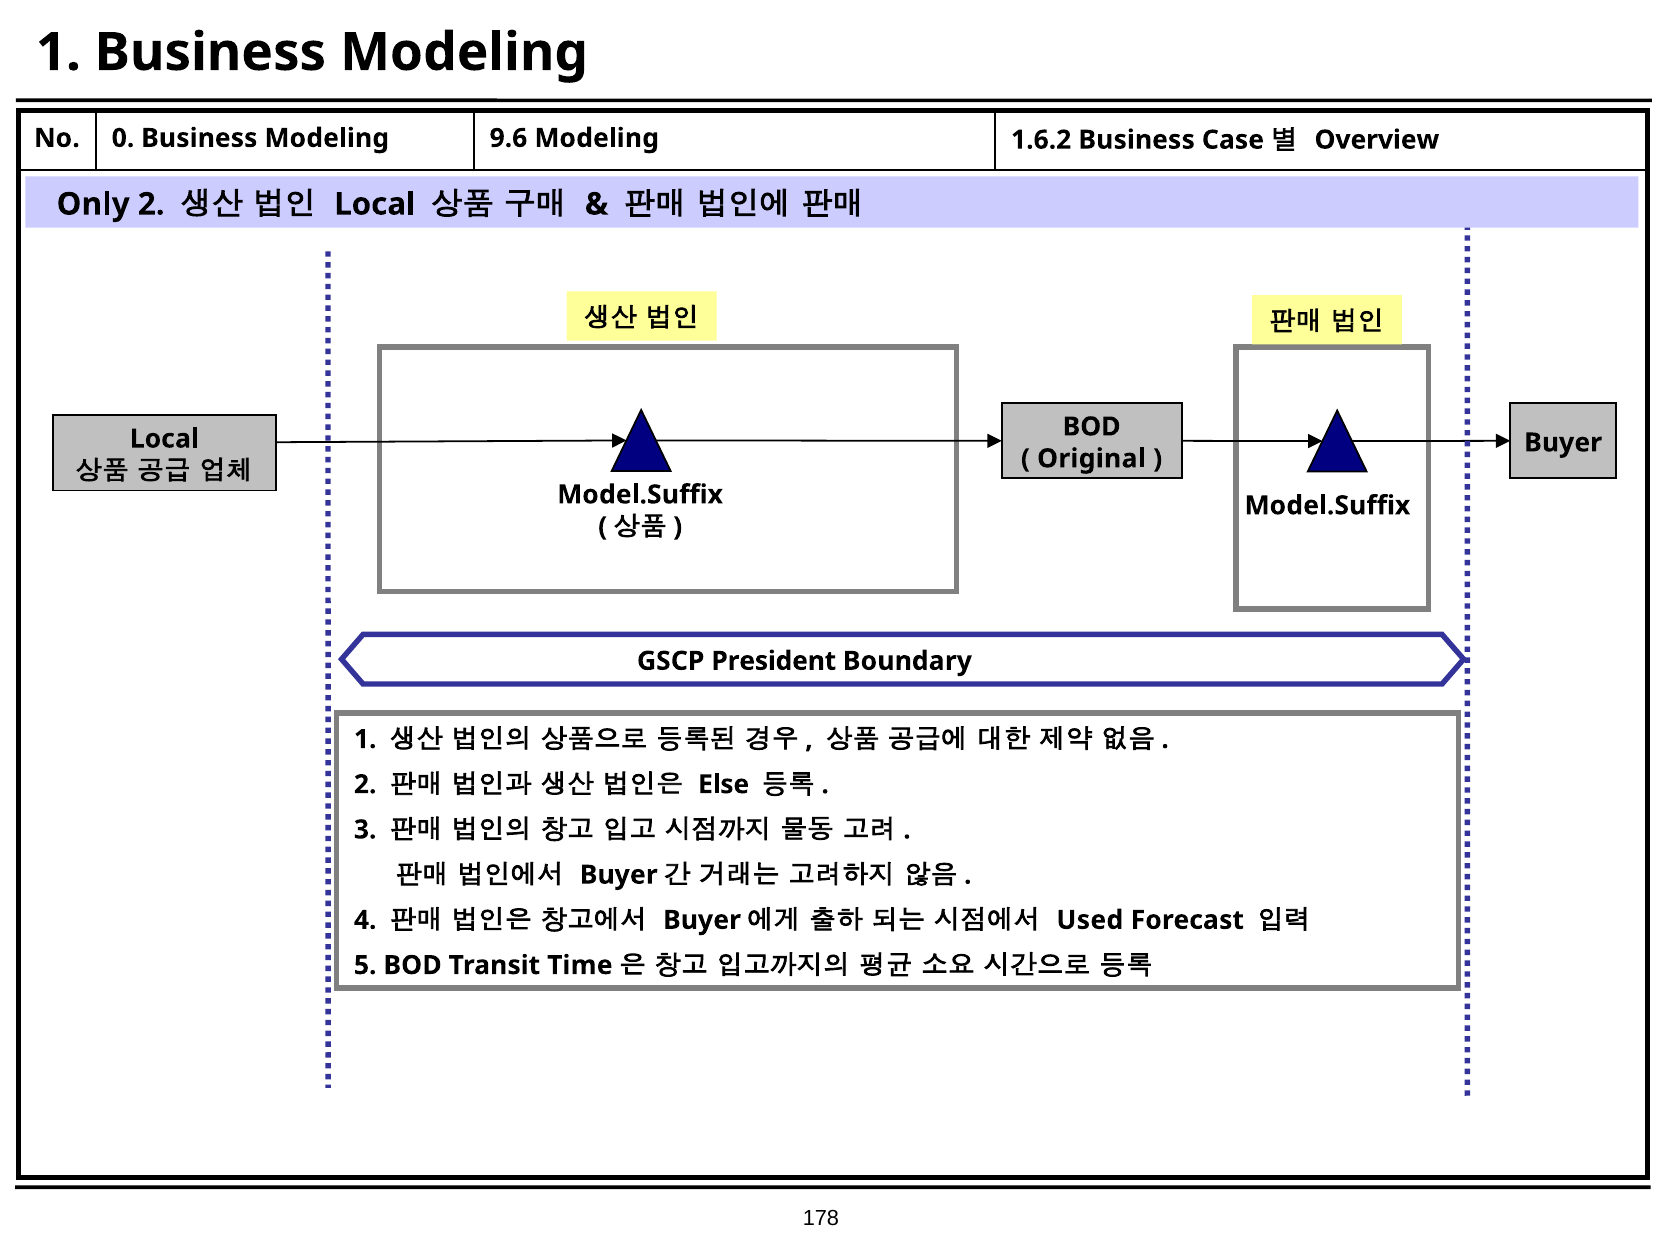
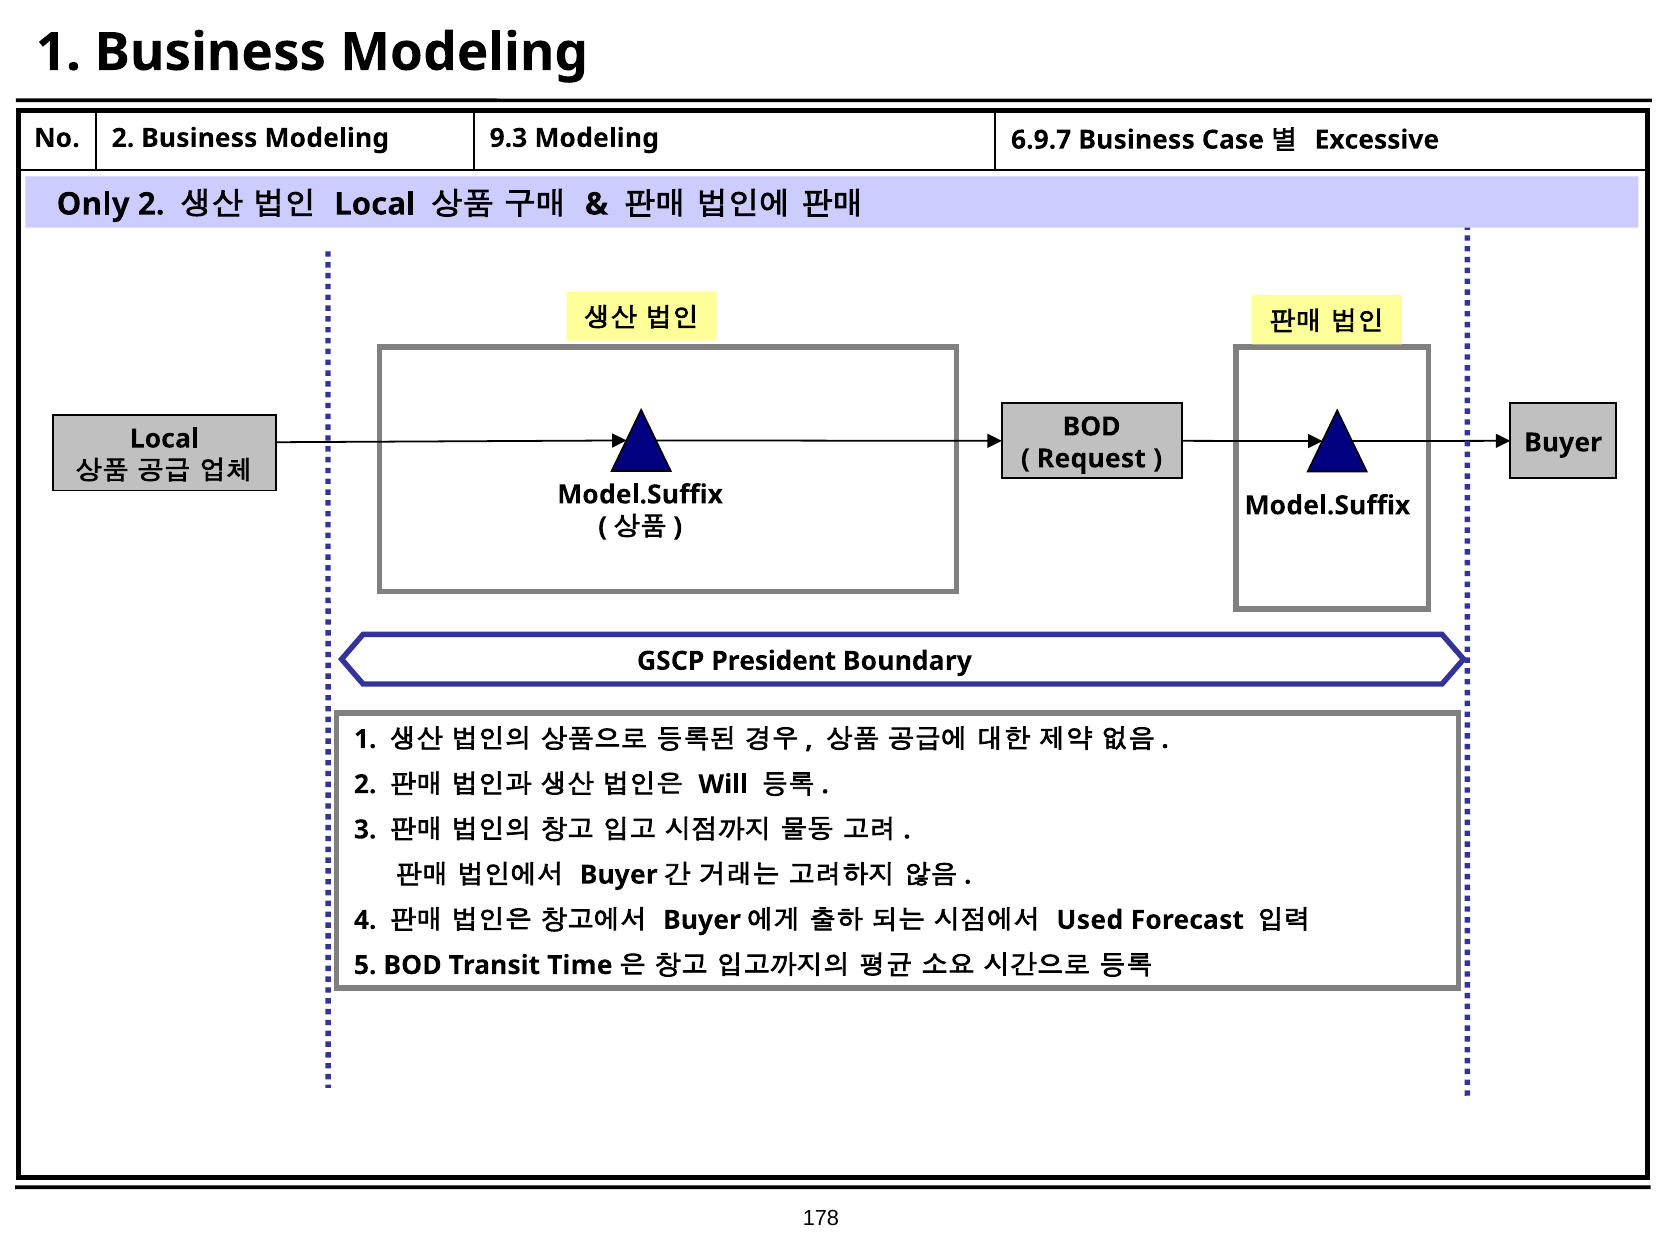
No 0: 0 -> 2 (123, 138)
9.6: 9.6 -> 9.3 (508, 138)
1.6.2: 1.6.2 -> 6.9.7 (1041, 140)
Overview: Overview -> Excessive (1377, 140)
Original: Original -> Request (1091, 459)
Else: Else -> Will (723, 784)
